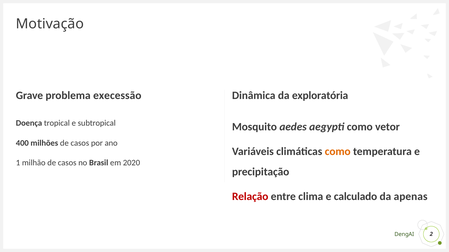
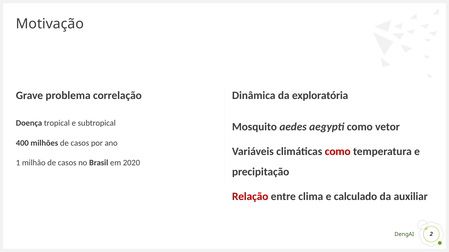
execessão: execessão -> correlação (117, 96)
como colour: orange -> red (338, 152)
apenas: apenas -> auxiliar (411, 197)
